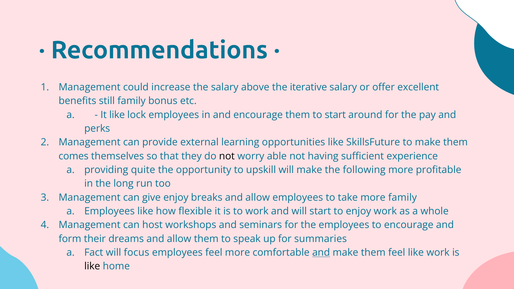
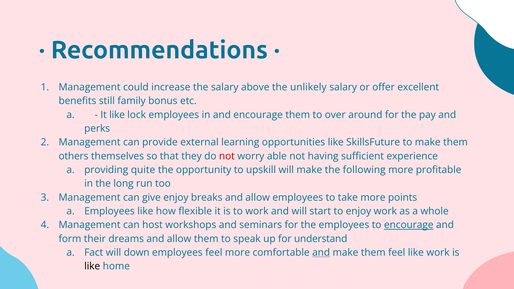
iterative: iterative -> unlikely (308, 87)
to start: start -> over (335, 115)
comes: comes -> others (74, 156)
not colour: black -> red (227, 156)
more family: family -> points (403, 198)
encourage underline: none -> present (409, 225)
summaries: summaries -> understand (321, 239)
focus: focus -> down (137, 253)
